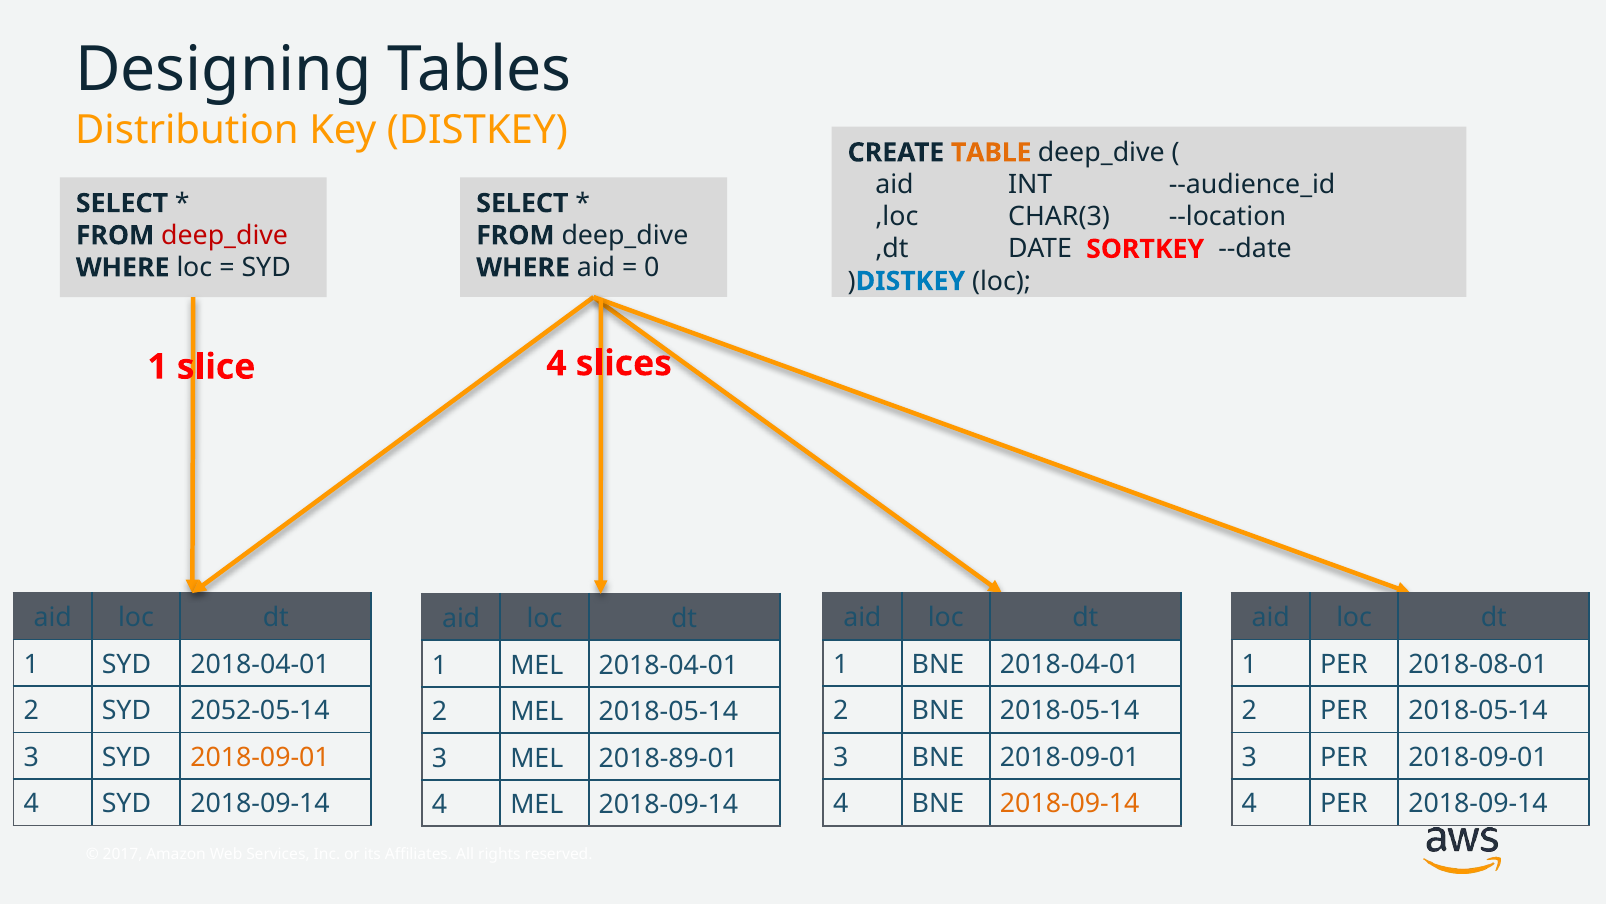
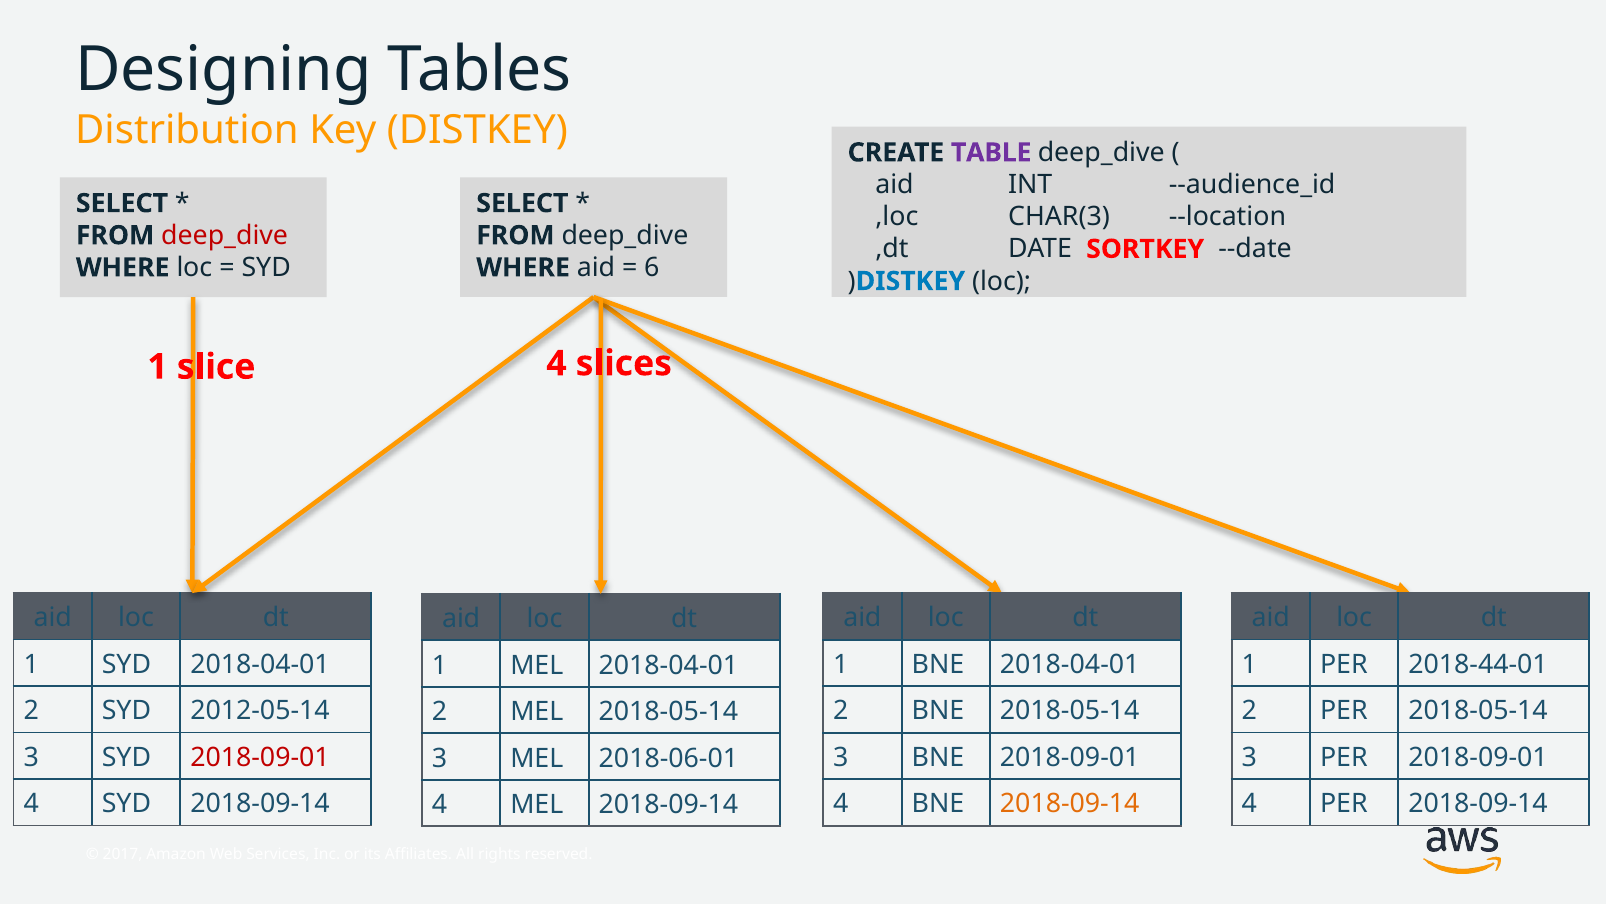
TABLE colour: orange -> purple (991, 153)
0: 0 -> 6 (652, 267)
2018-08-01: 2018-08-01 -> 2018-44-01 (1478, 664)
2052-05-14: 2052-05-14 -> 2012-05-14 (260, 710)
2018-09-01 colour: orange -> red (260, 757)
2018-89-01: 2018-89-01 -> 2018-06-01 (668, 758)
